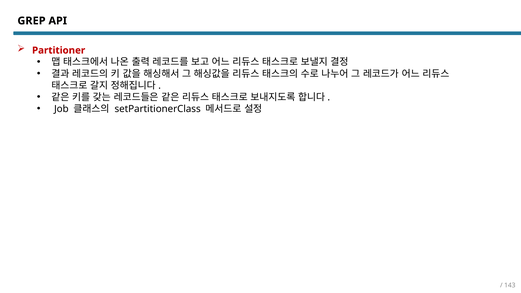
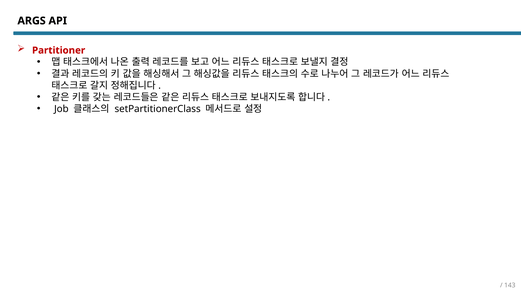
GREP: GREP -> ARGS (32, 21)
